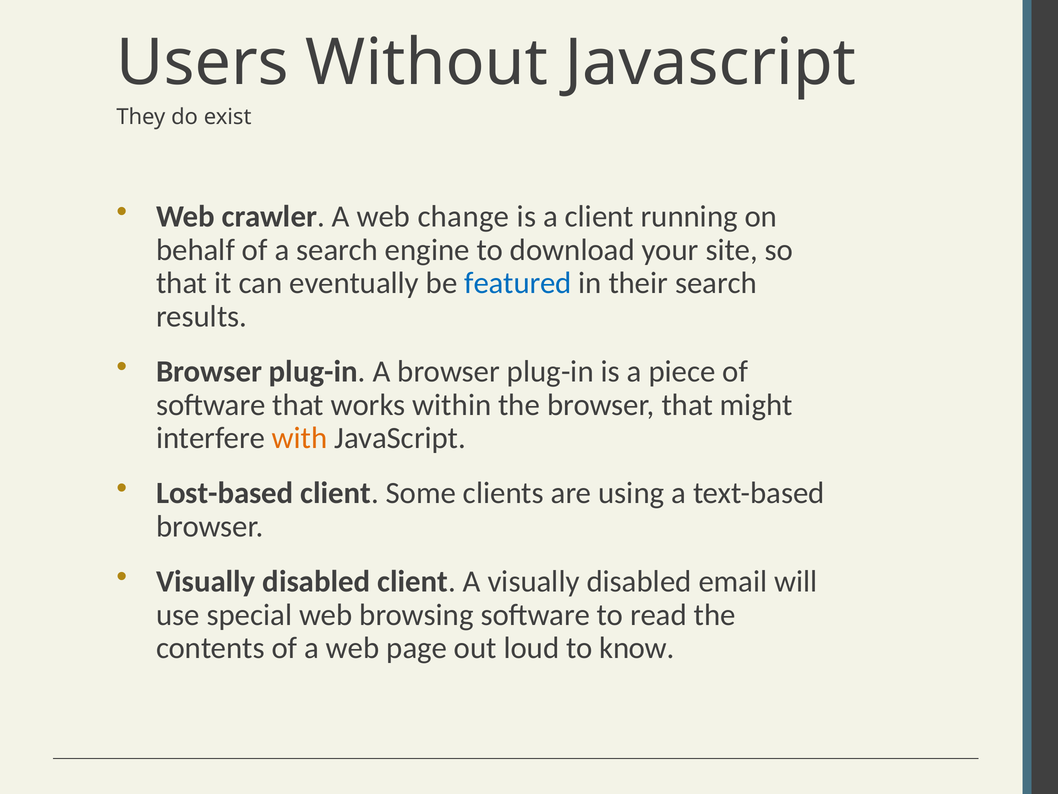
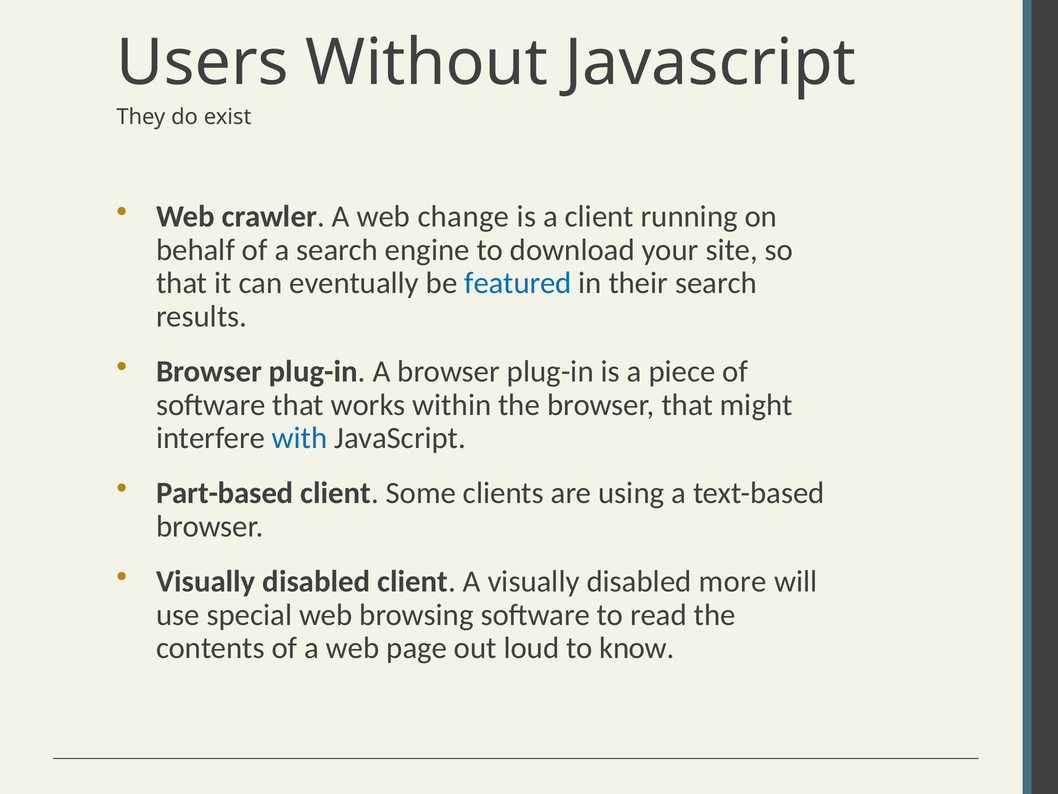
with colour: orange -> blue (300, 438)
Lost-based: Lost-based -> Part-based (225, 493)
email: email -> more (733, 581)
